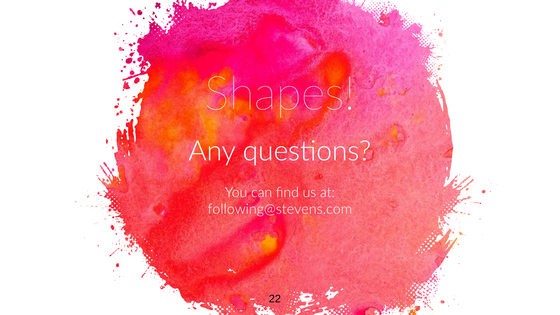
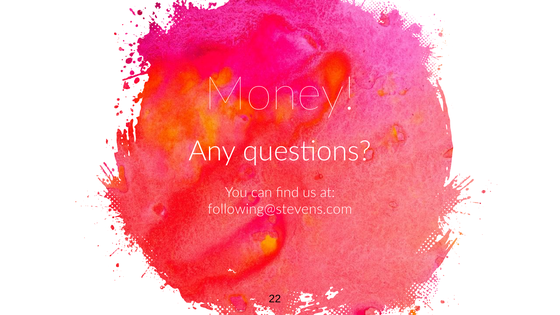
Shapes: Shapes -> Money (280, 94)
